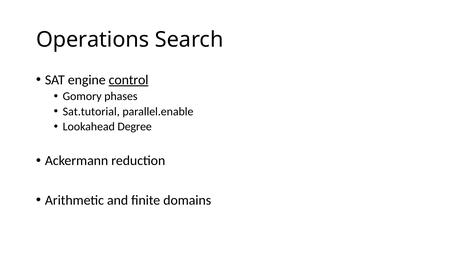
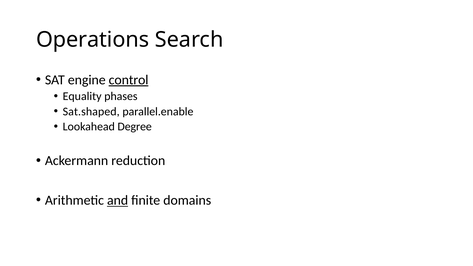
Gomory: Gomory -> Equality (82, 96)
Sat.tutorial: Sat.tutorial -> Sat.shaped (91, 112)
and underline: none -> present (118, 200)
